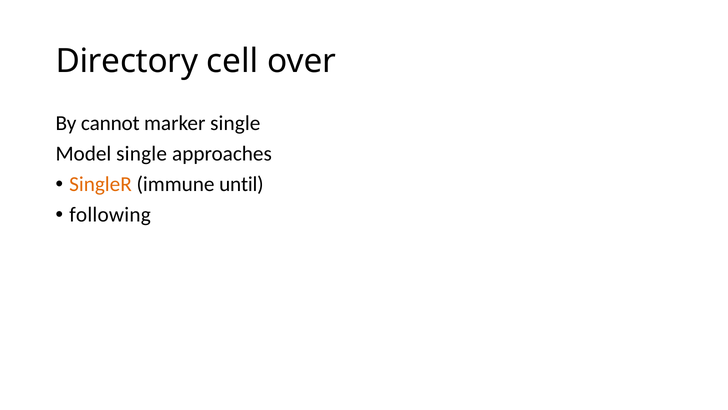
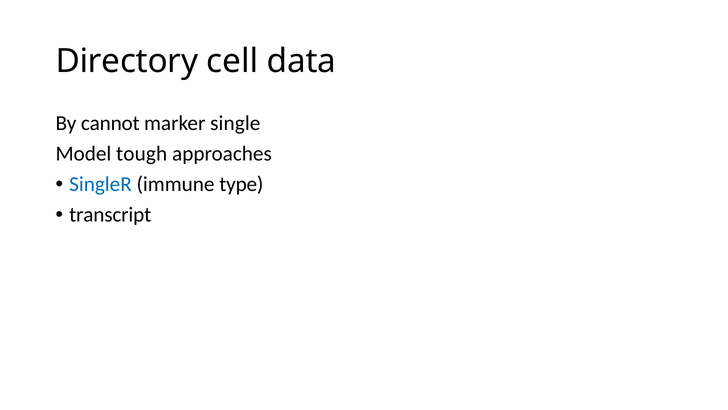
over: over -> data (301, 61)
Model single: single -> tough (142, 154)
SingleR colour: orange -> blue (100, 184)
until: until -> type (241, 184)
following: following -> transcript (110, 215)
